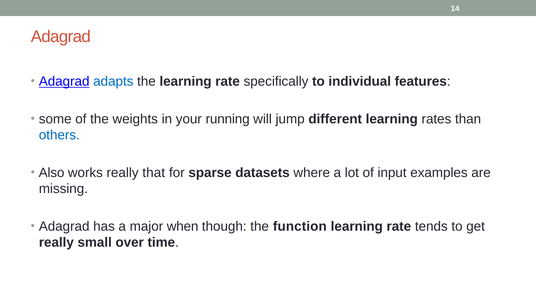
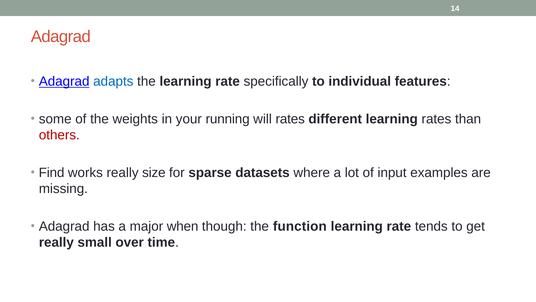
will jump: jump -> rates (290, 119)
others colour: blue -> red (59, 135)
Also: Also -> Find (52, 172)
that: that -> size (154, 172)
